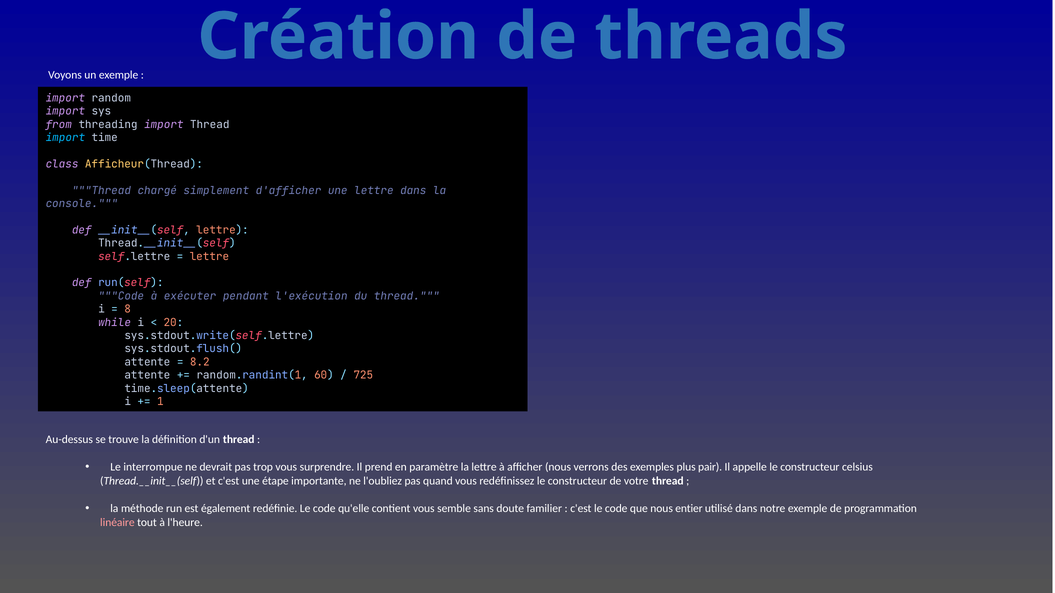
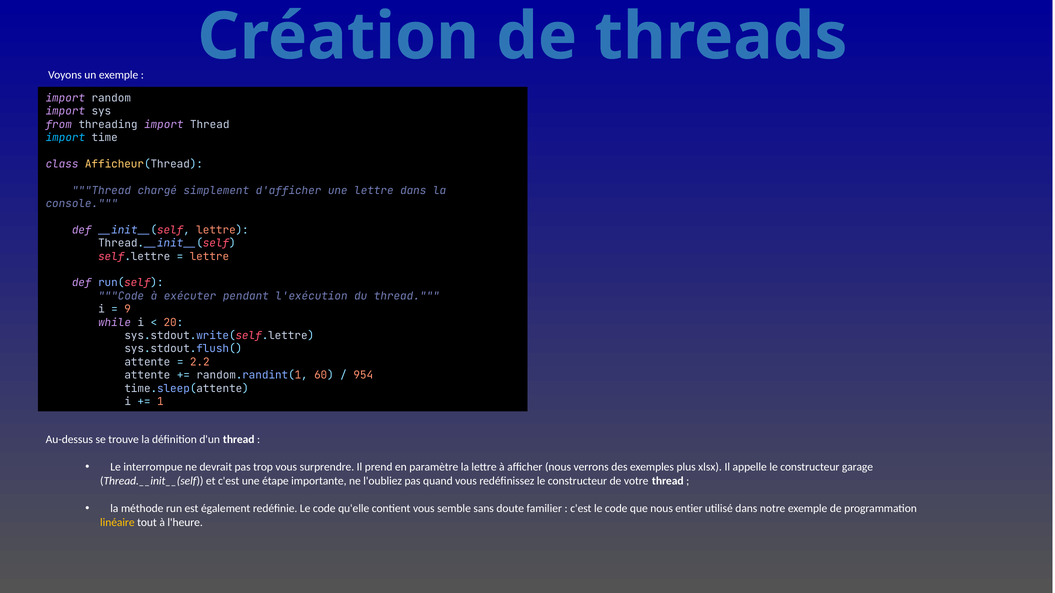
8: 8 -> 9 (128, 309)
8.2: 8.2 -> 2.2 (200, 362)
725: 725 -> 954 (363, 375)
pair: pair -> xlsx (710, 467)
celsius: celsius -> garage (857, 467)
linéaire colour: pink -> yellow (117, 523)
